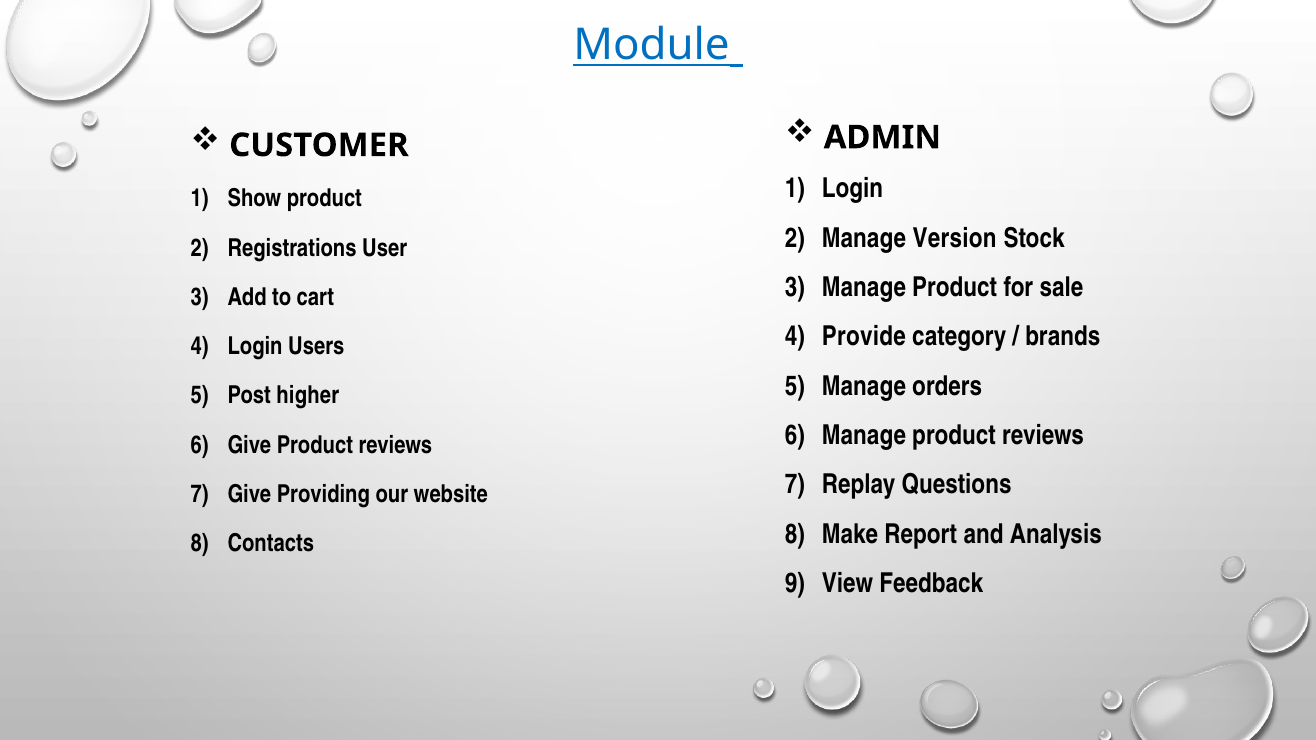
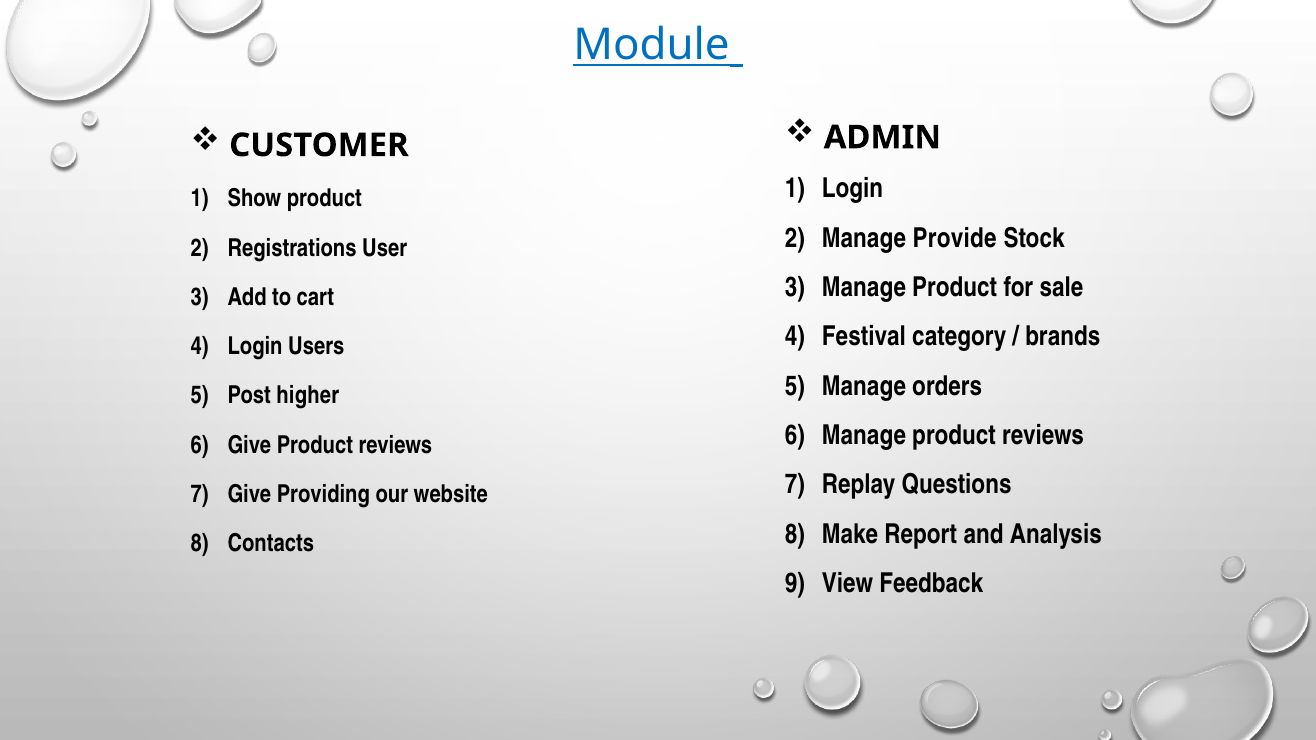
Version: Version -> Provide (955, 238)
Provide: Provide -> Festival (864, 337)
